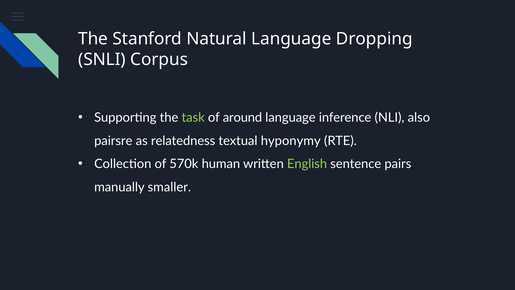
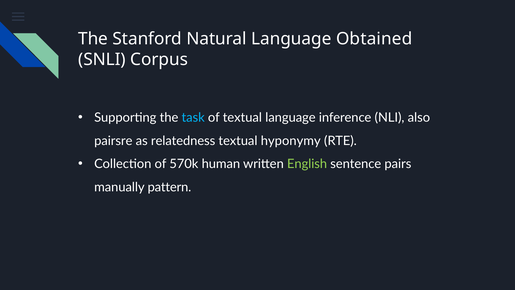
Dropping: Dropping -> Obtained (374, 39)
task colour: light green -> light blue (193, 117)
of around: around -> textual (242, 117)
smaller: smaller -> pattern (169, 187)
